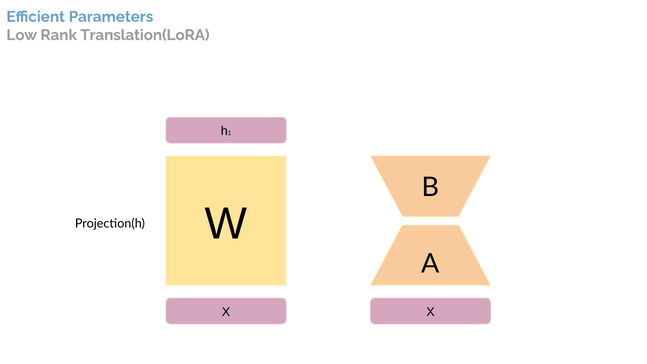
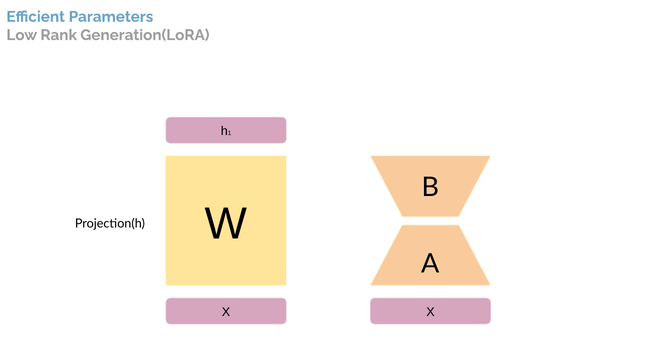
Translation(LoRA: Translation(LoRA -> Generation(LoRA (145, 35)
